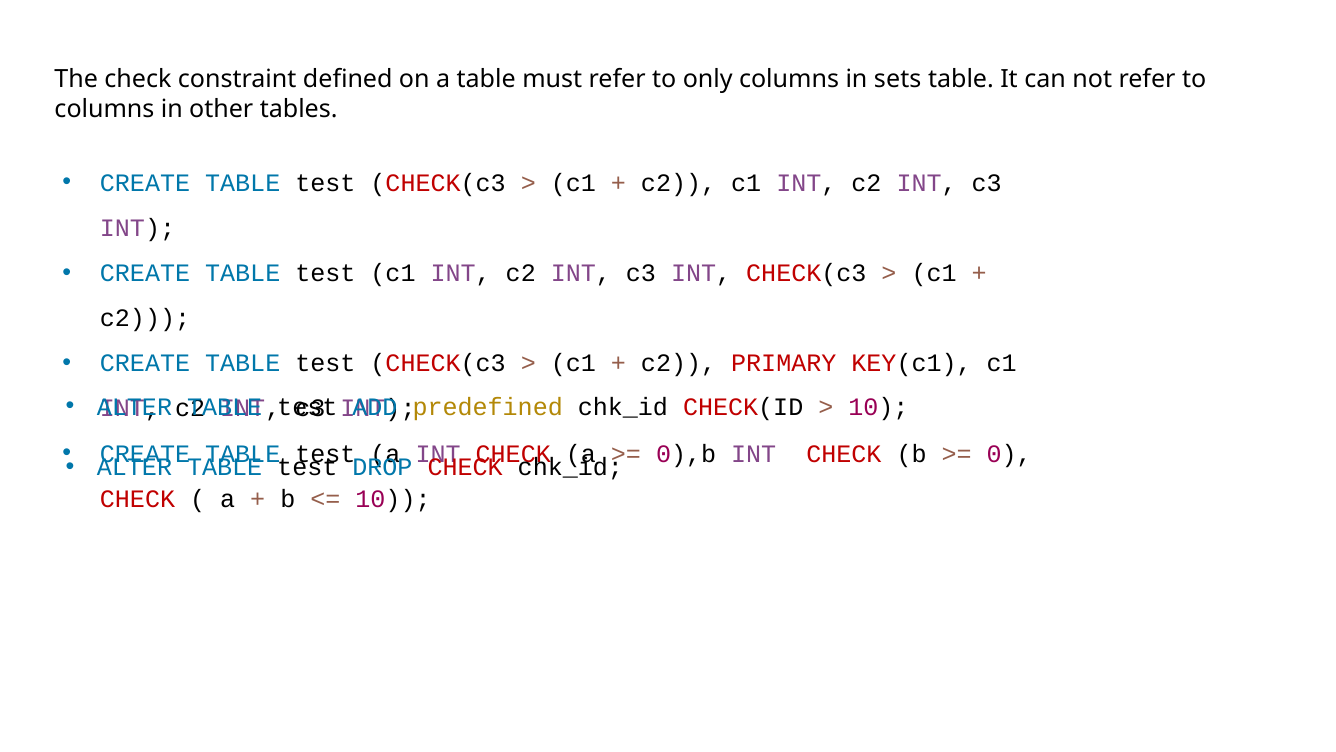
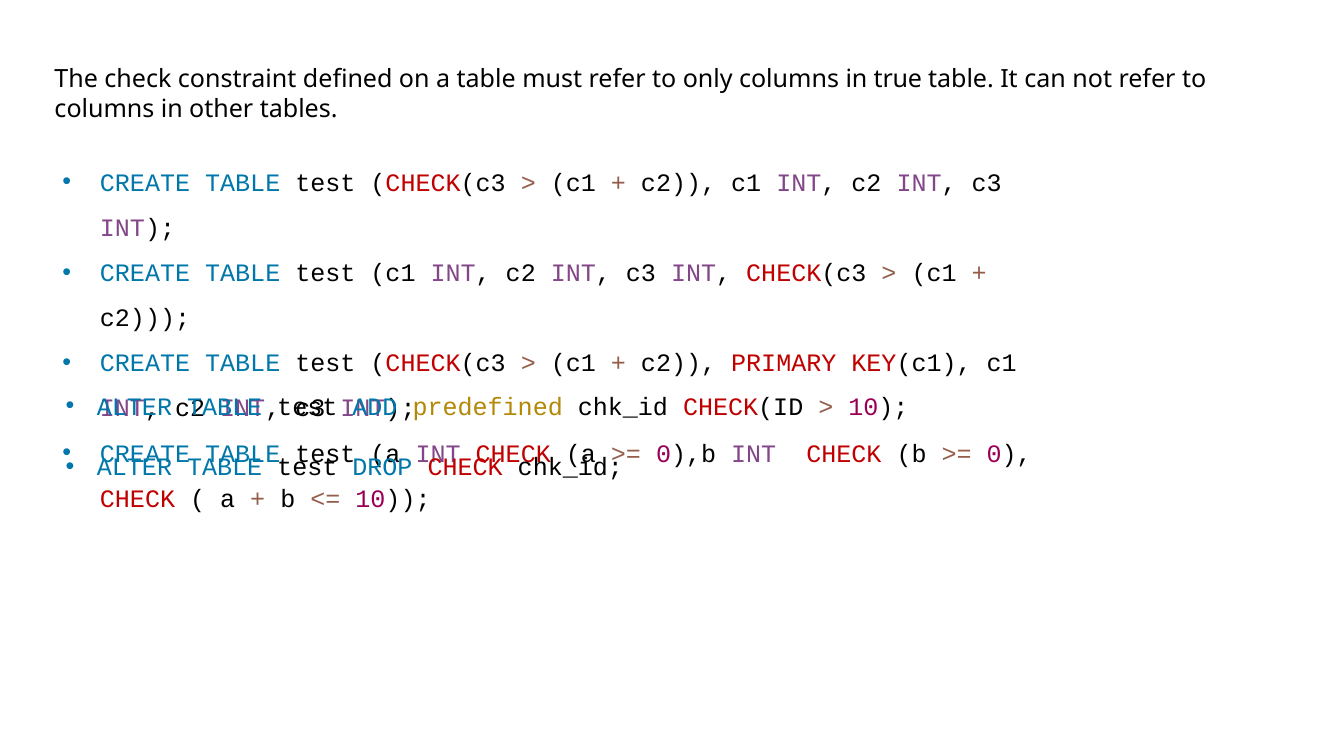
sets: sets -> true (898, 79)
